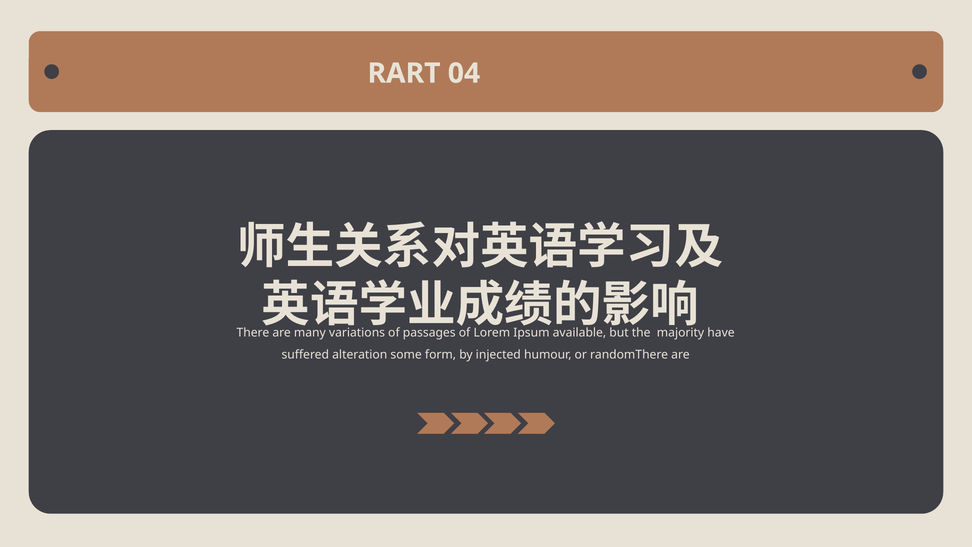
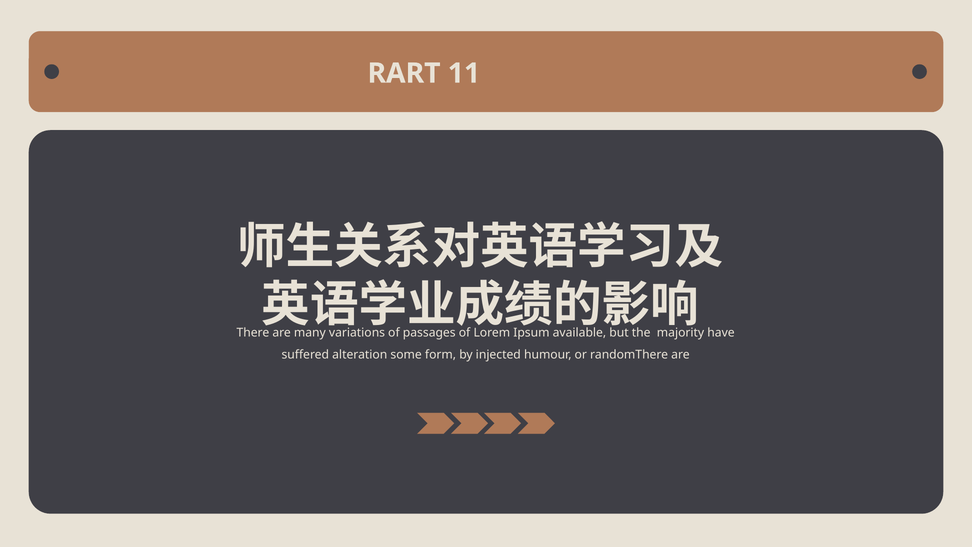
04: 04 -> 11 (464, 73)
